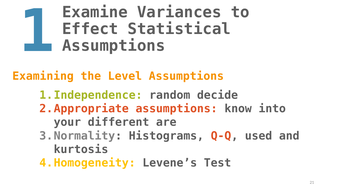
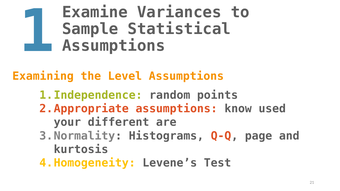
Effect: Effect -> Sample (90, 29)
decide: decide -> points (218, 95)
into: into -> used (272, 109)
used: used -> page (259, 136)
